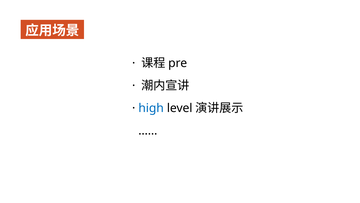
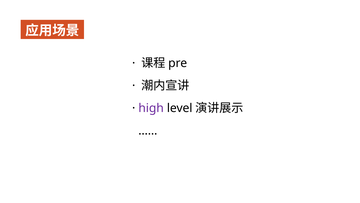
high colour: blue -> purple (151, 108)
